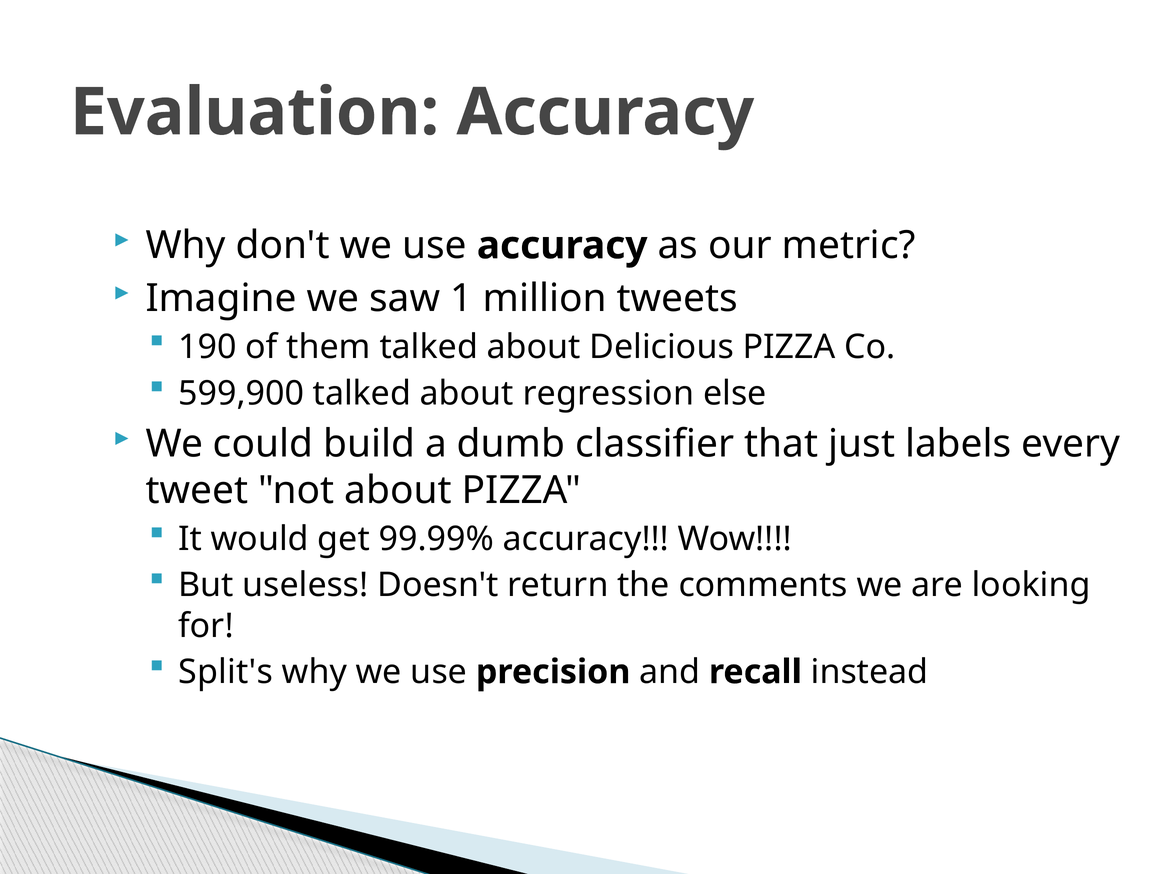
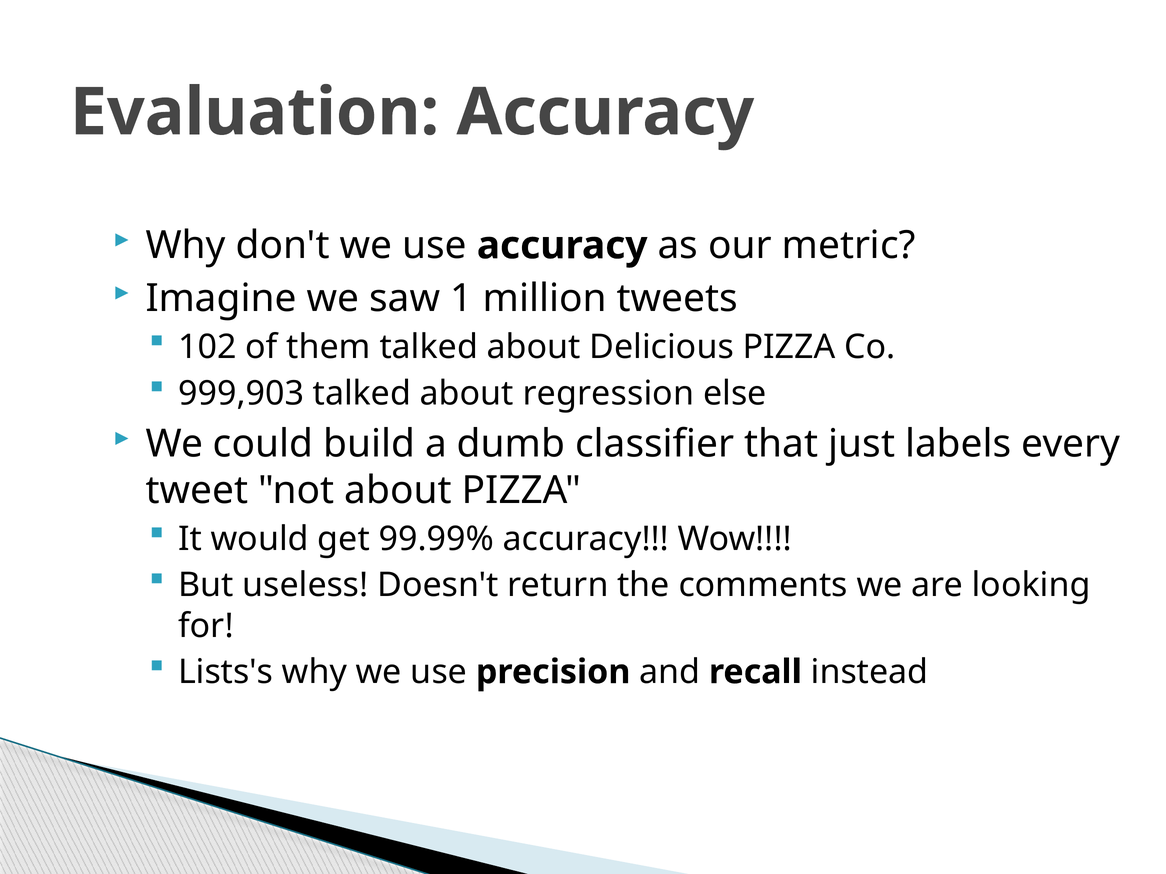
190: 190 -> 102 (207, 347)
599,900: 599,900 -> 999,903 (241, 394)
Split's: Split's -> Lists's (226, 672)
